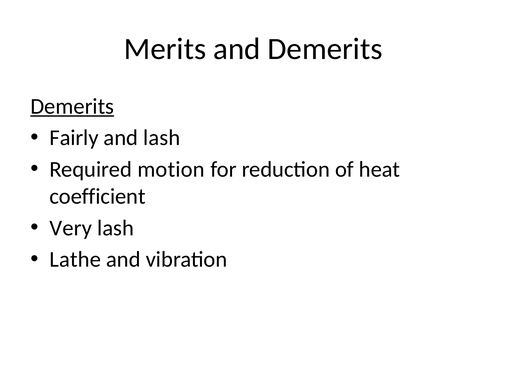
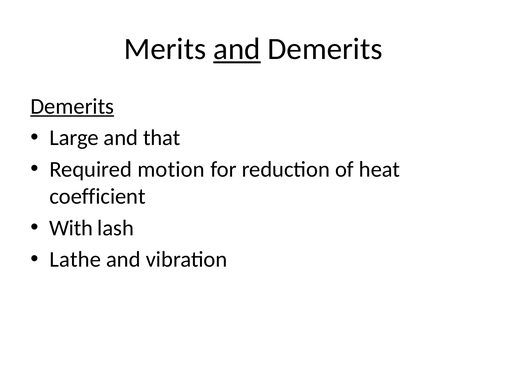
and underline: none -> present (237, 49)
Fairly: Fairly -> Large (74, 138)
and lash: lash -> that (162, 138)
Very: Very -> With (71, 228)
